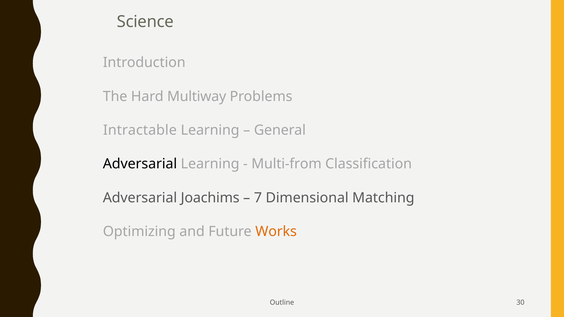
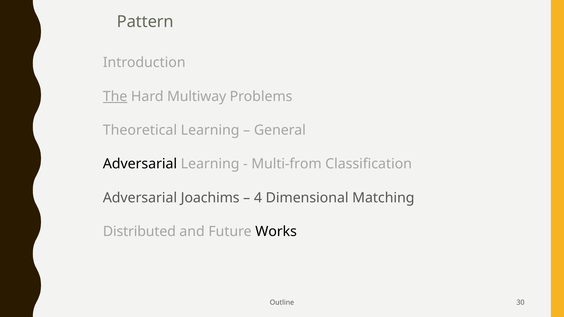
Science: Science -> Pattern (145, 22)
The underline: none -> present (115, 96)
Intractable: Intractable -> Theoretical (140, 130)
7: 7 -> 4 (258, 198)
Optimizing: Optimizing -> Distributed (139, 232)
Works colour: orange -> black (276, 232)
